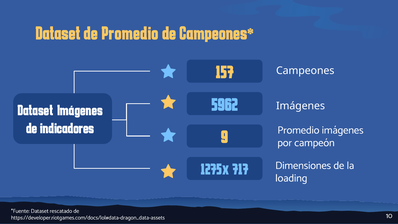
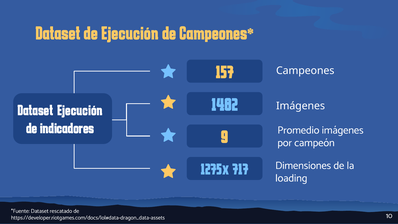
de Promedio: Promedio -> Ejecución (130, 33)
5962: 5962 -> 1482 (225, 104)
Dataset Imágenes: Imágenes -> Ejecución (80, 110)
